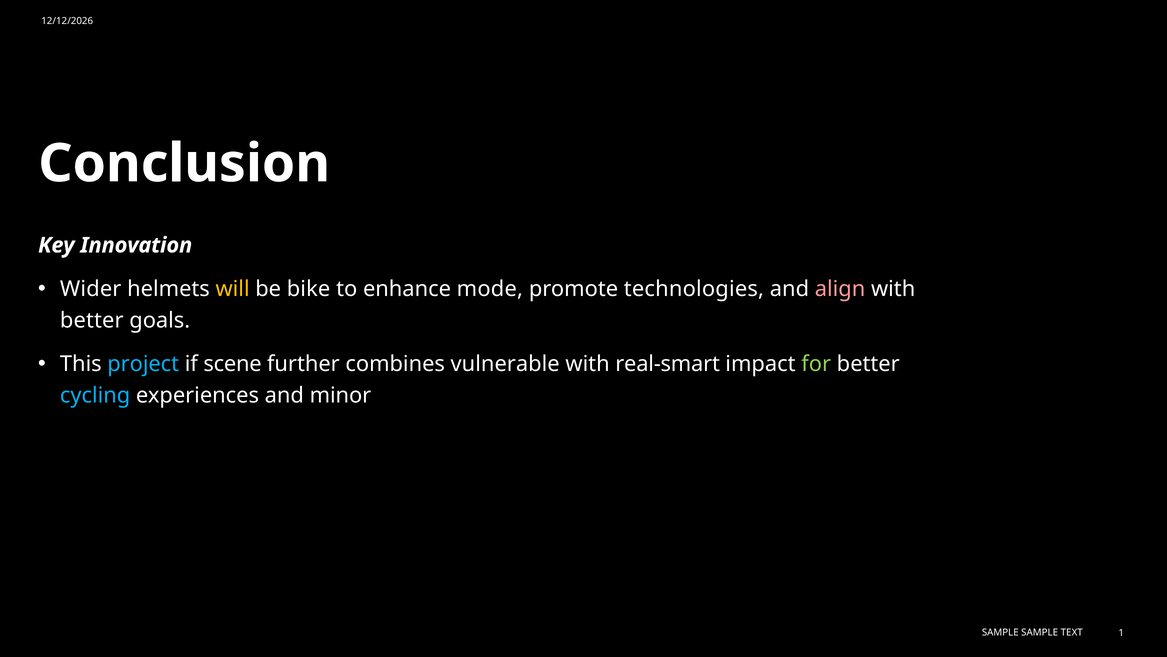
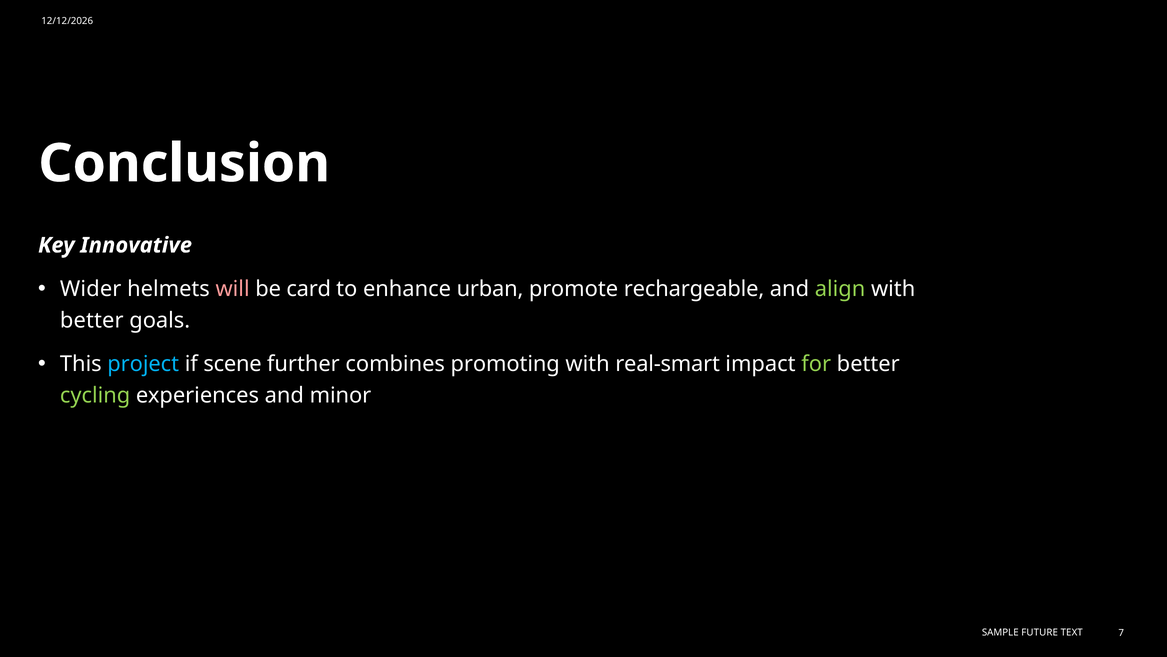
Innovation: Innovation -> Innovative (136, 245)
will colour: yellow -> pink (233, 289)
bike: bike -> card (309, 289)
mode: mode -> urban (490, 289)
technologies: technologies -> rechargeable (694, 289)
align colour: pink -> light green (840, 289)
vulnerable: vulnerable -> promoting (505, 364)
cycling colour: light blue -> light green (95, 395)
SAMPLE SAMPLE: SAMPLE -> FUTURE (1040, 632)
1: 1 -> 7 (1121, 632)
